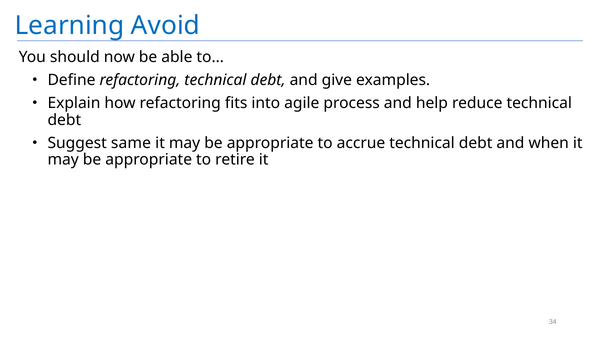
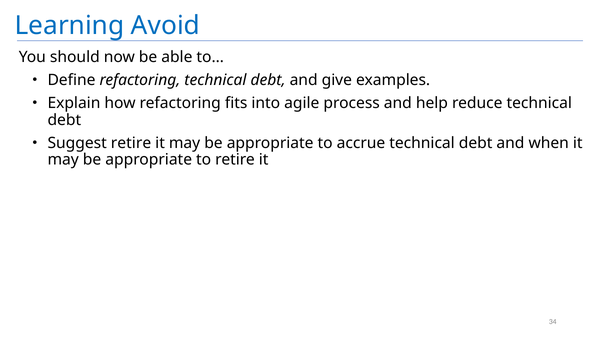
Suggest same: same -> retire (131, 143)
